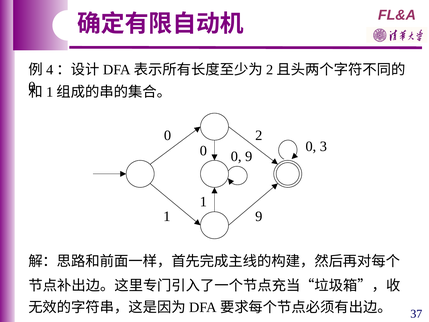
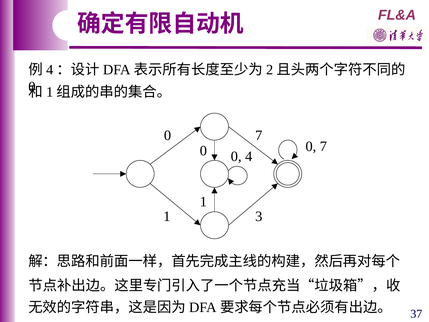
2: 2 -> 7 (259, 135)
3: 3 -> 7 (323, 146)
0 9: 9 -> 4 (249, 156)
1 9: 9 -> 3 (259, 216)
